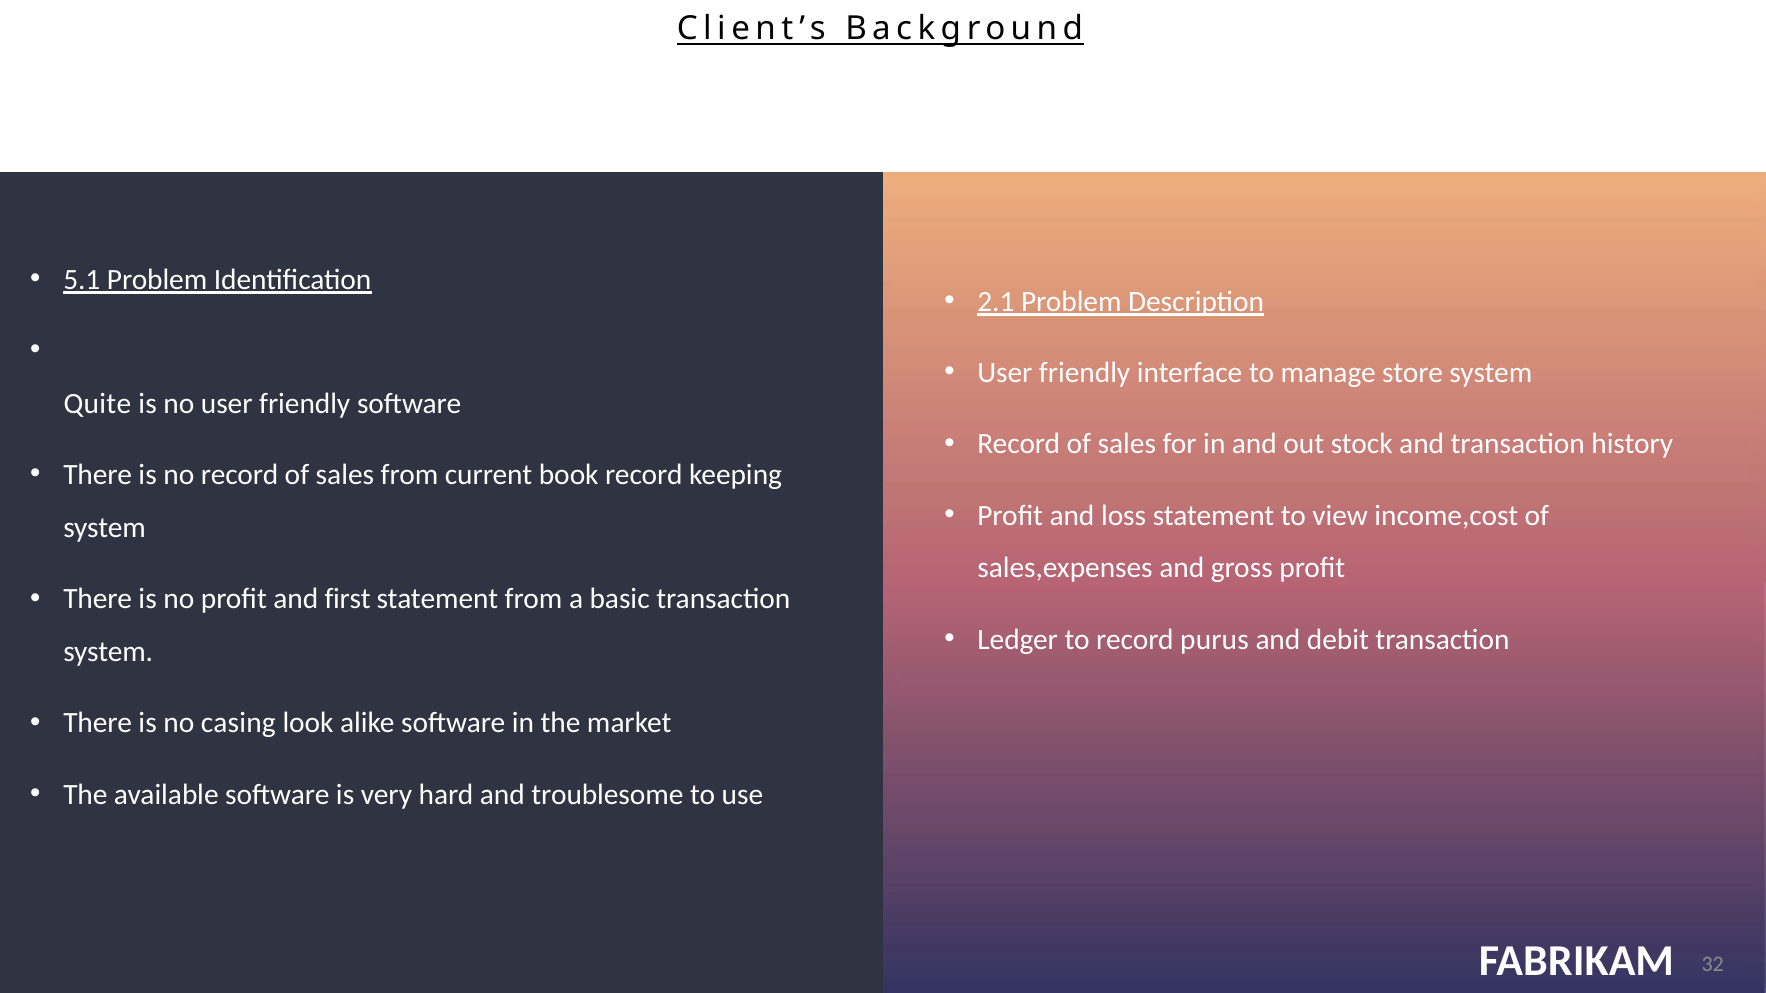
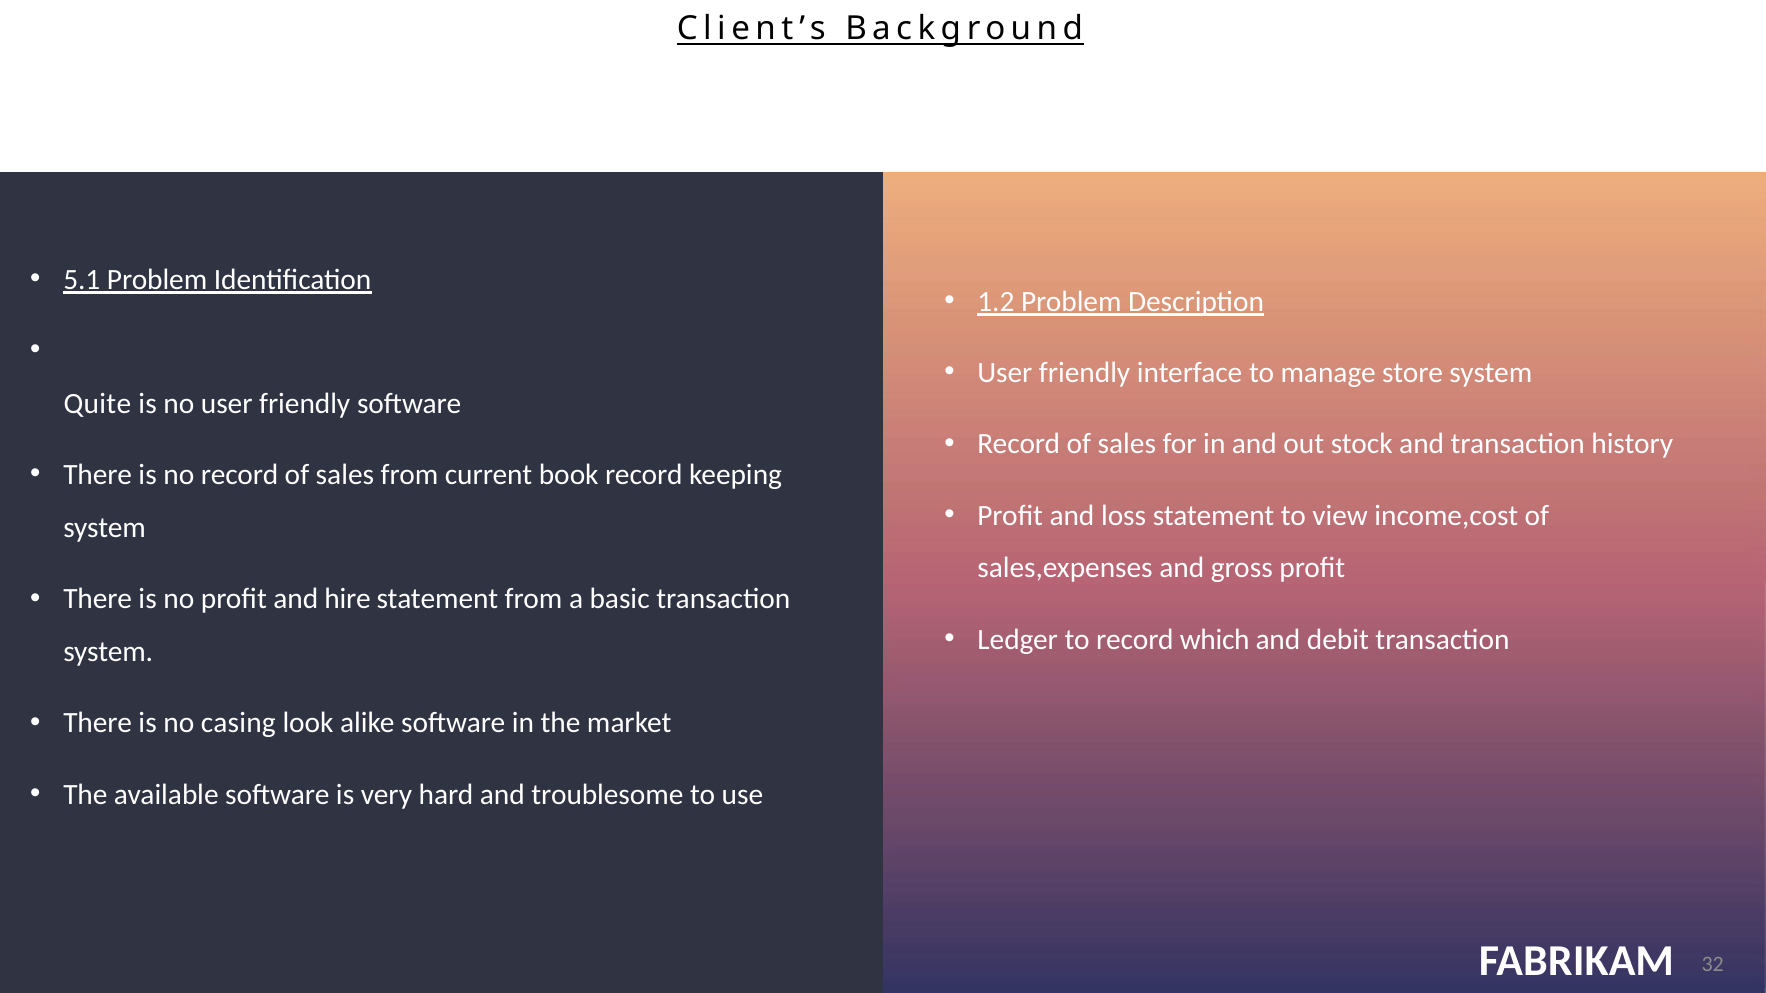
2.1: 2.1 -> 1.2 (996, 302)
first: first -> hire (348, 599)
purus: purus -> which (1215, 640)
